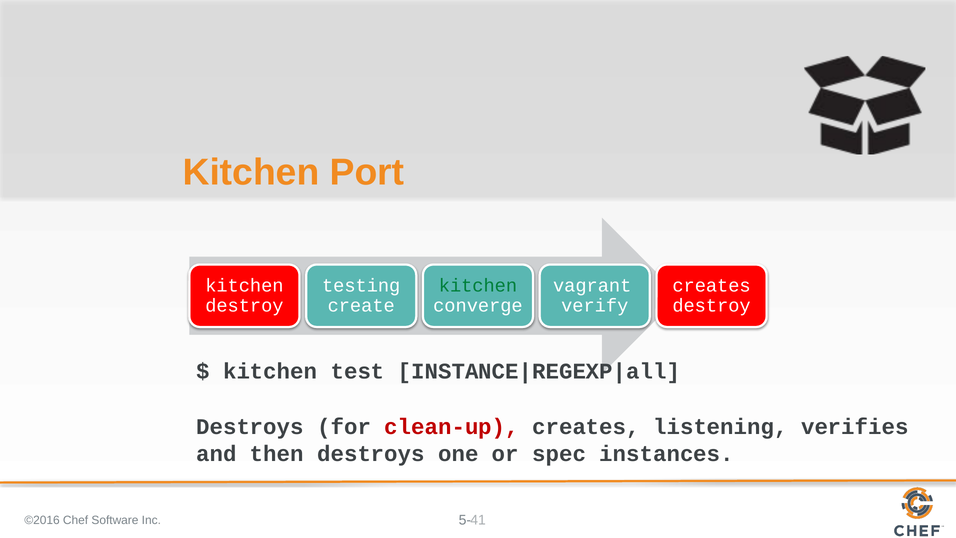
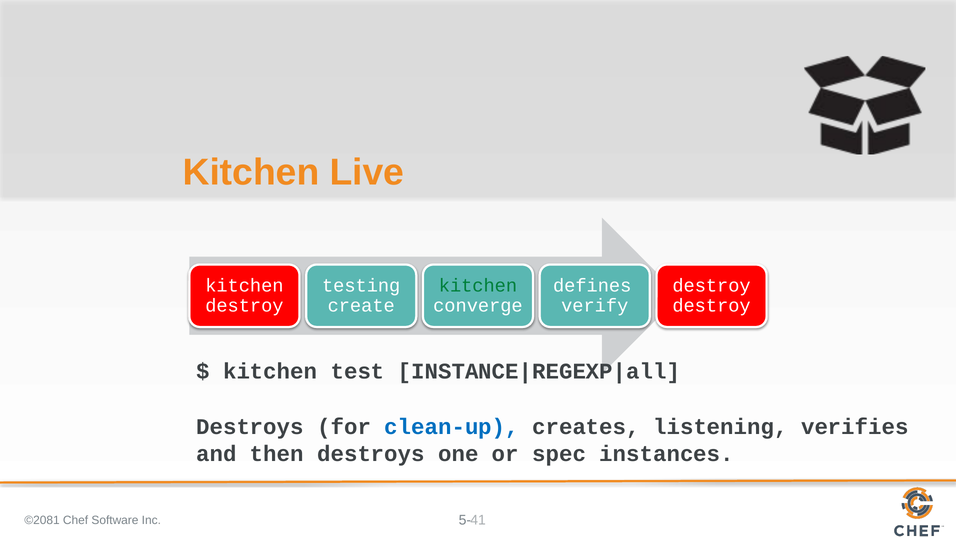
Port: Port -> Live (367, 172)
vagrant: vagrant -> defines (592, 285)
creates: creates -> destroy (712, 285)
clean-up colour: red -> blue (452, 427)
©2016: ©2016 -> ©2081 (42, 520)
